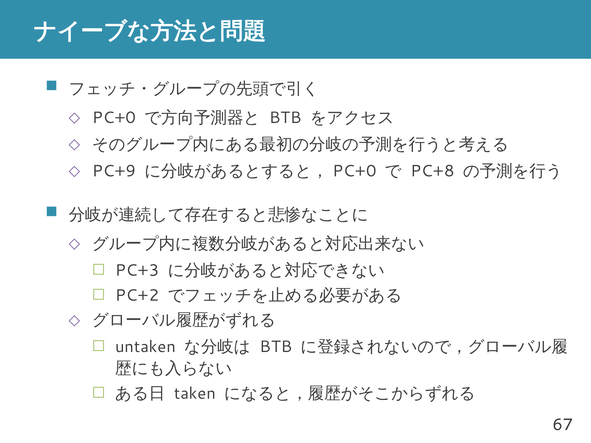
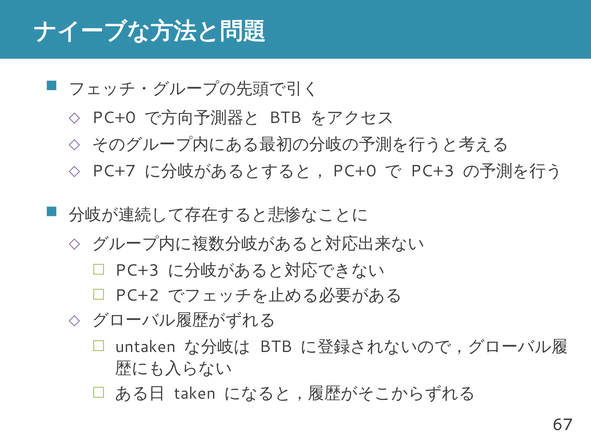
PC+9: PC+9 -> PC+7 (114, 171)
PC+8: PC+8 -> PC+3 (433, 171)
